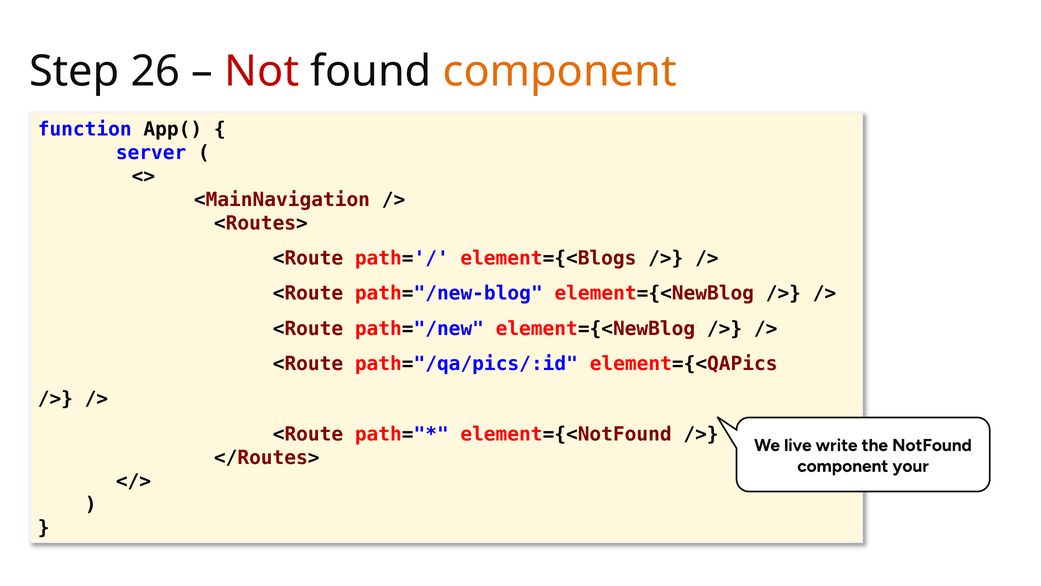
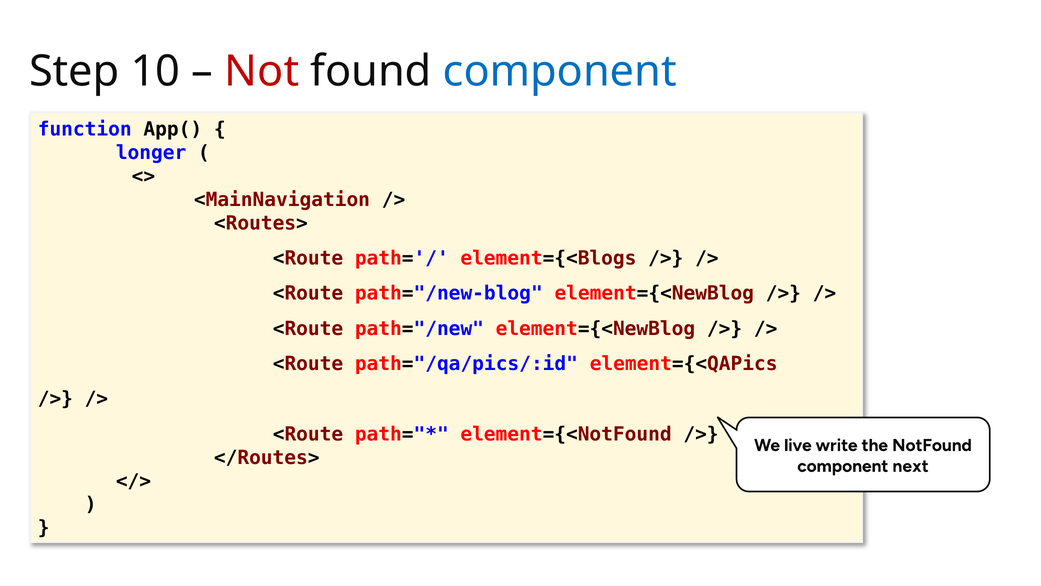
26: 26 -> 10 (156, 71)
component colour: orange -> blue (560, 71)
server: server -> longer (151, 153)
your: your -> next (911, 466)
